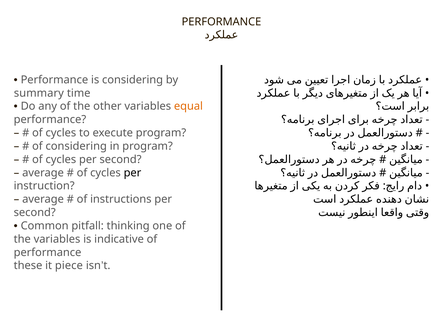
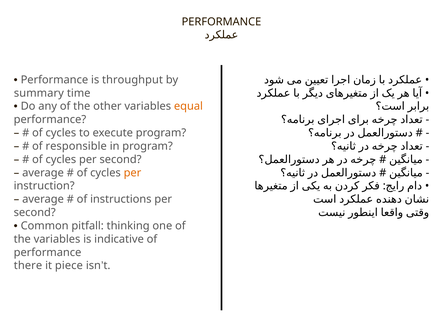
is considering: considering -> throughput (132, 80)
of considering: considering -> responsible (76, 146)
per colour: black -> orange (132, 173)
these: these -> there (28, 266)
